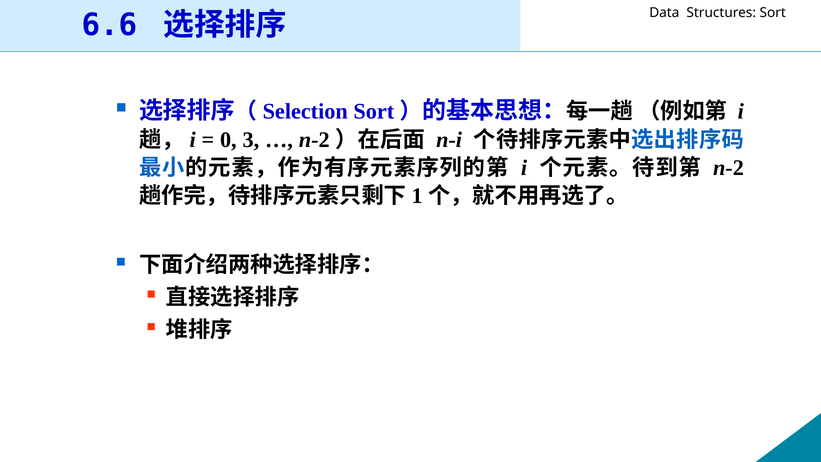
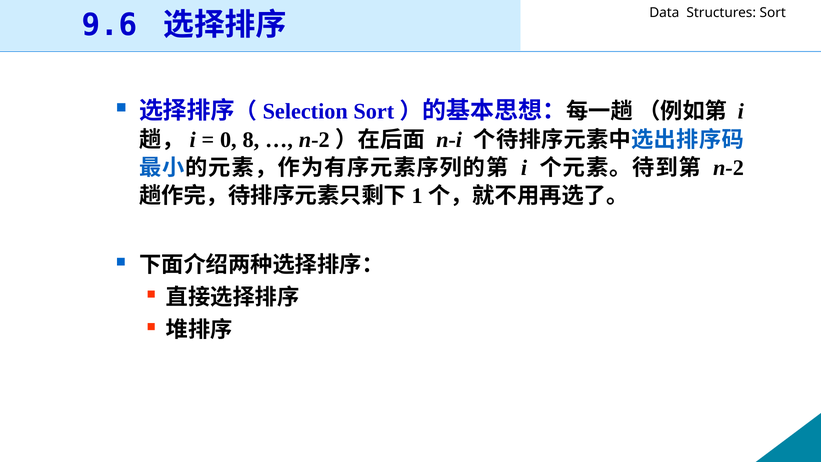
6.6: 6.6 -> 9.6 (110, 25)
3: 3 -> 8 (251, 140)
